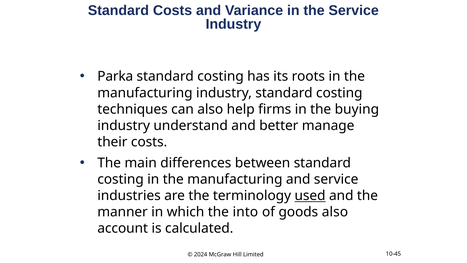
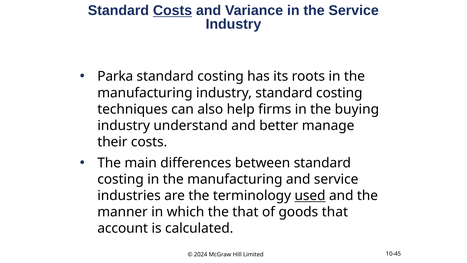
Costs underline: none -> present (173, 11)
the into: into -> that (245, 212)
goods also: also -> that (335, 212)
